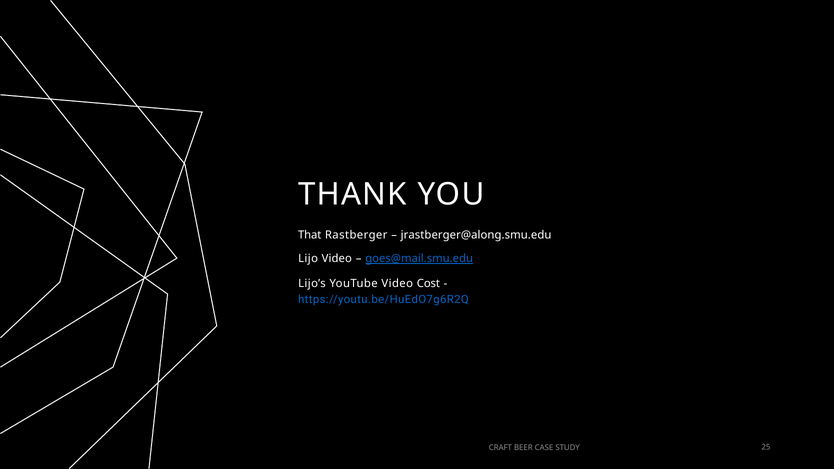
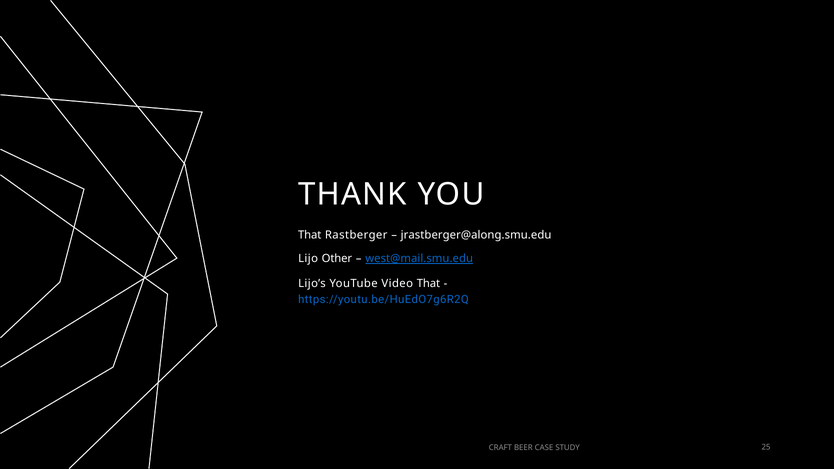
Lijo Video: Video -> Other (337, 258)
goes@mail.smu.edu: goes@mail.smu.edu -> west@mail.smu.edu (419, 258)
Video Cost: Cost -> That (428, 283)
